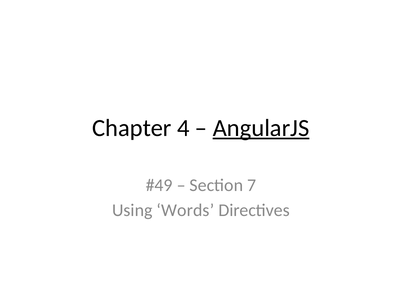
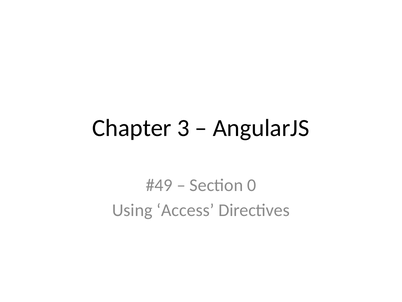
4: 4 -> 3 (183, 128)
AngularJS underline: present -> none (261, 128)
7: 7 -> 0 (252, 185)
Words: Words -> Access (185, 210)
